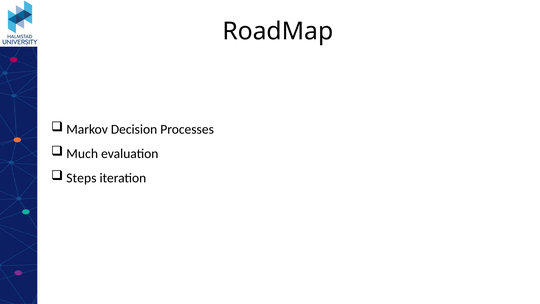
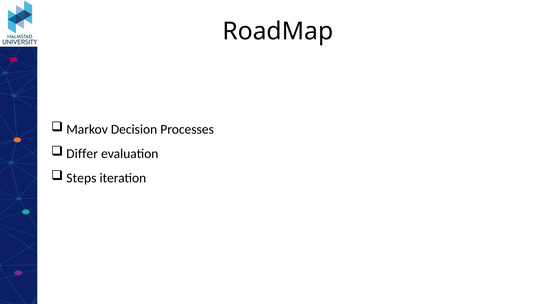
Much: Much -> Differ (82, 153)
